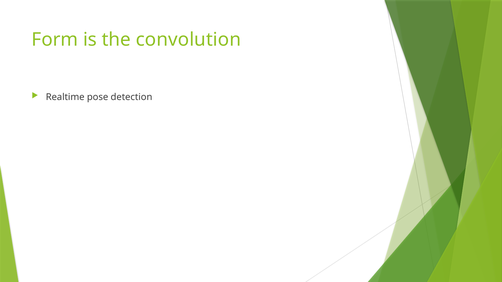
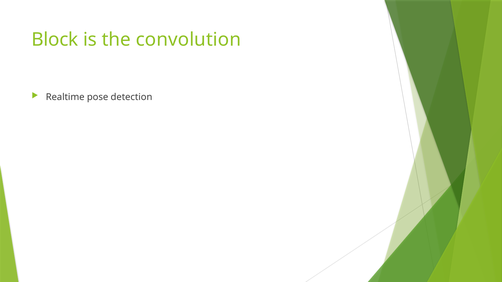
Form: Form -> Block (55, 40)
